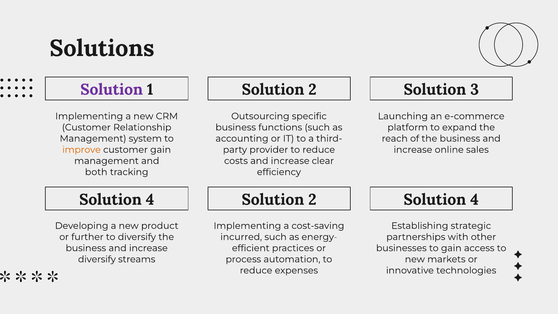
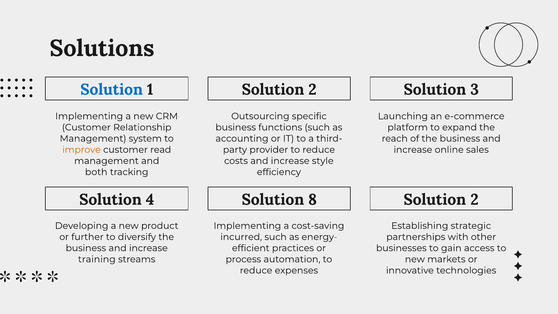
Solution colour: purple -> blue (112, 89)
customer gain: gain -> read (161, 150)
clear: clear -> style (323, 161)
4 Solution 2: 2 -> 8 (312, 200)
4: 4 -> 2 (474, 200)
diversify: diversify -> training (97, 259)
